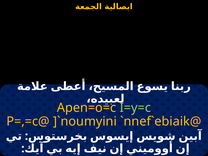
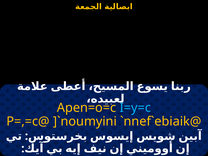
I=y=c colour: light green -> light blue (135, 108)
